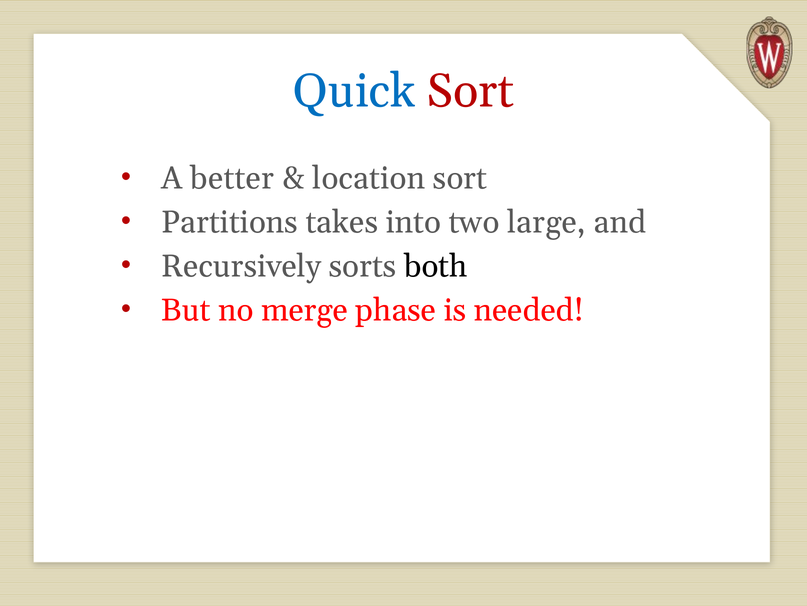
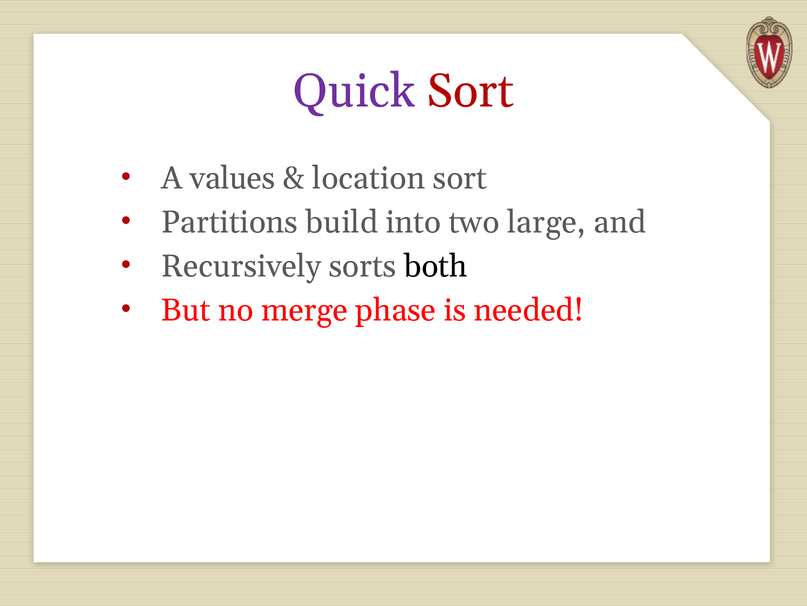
Quick colour: blue -> purple (354, 91)
better: better -> values (233, 178)
takes: takes -> build (342, 222)
